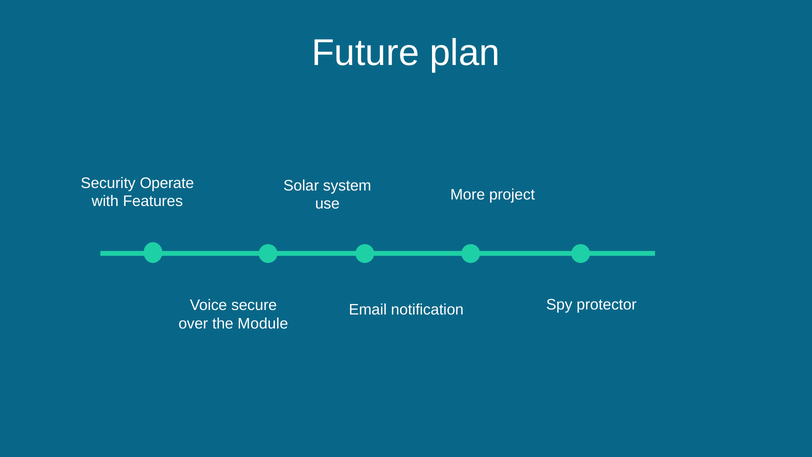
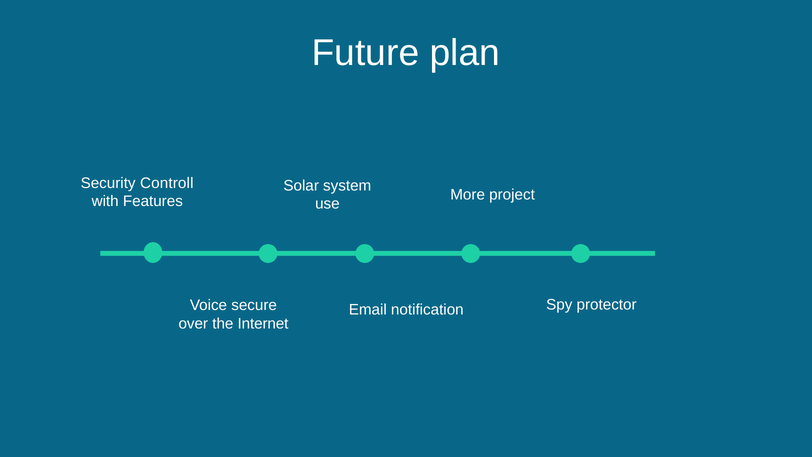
Operate: Operate -> Controll (167, 183)
Module: Module -> Internet (263, 323)
